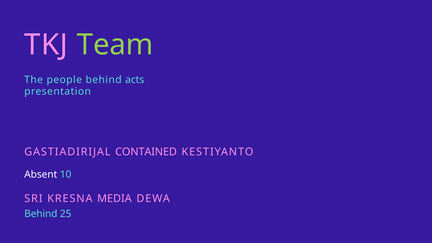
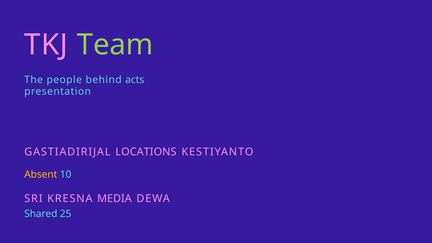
CONTAINED: CONTAINED -> LOCATIONS (146, 152)
Absent colour: white -> yellow (41, 174)
Behind: Behind -> Shared (41, 214)
